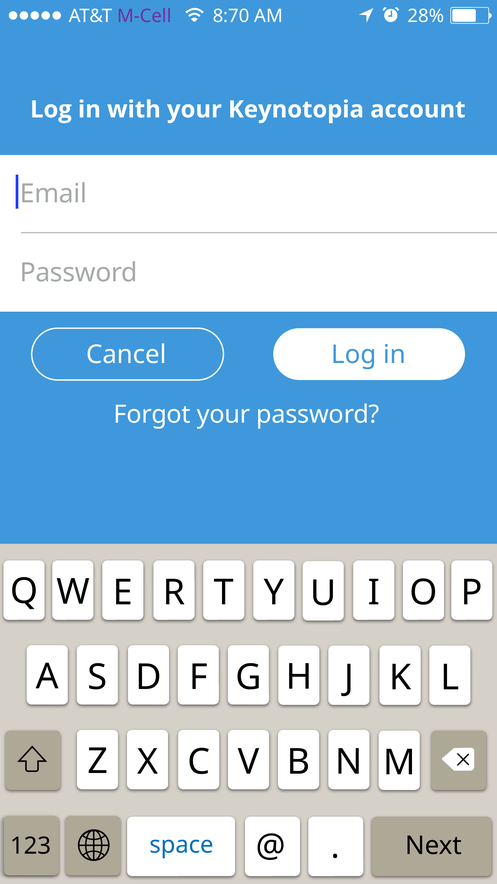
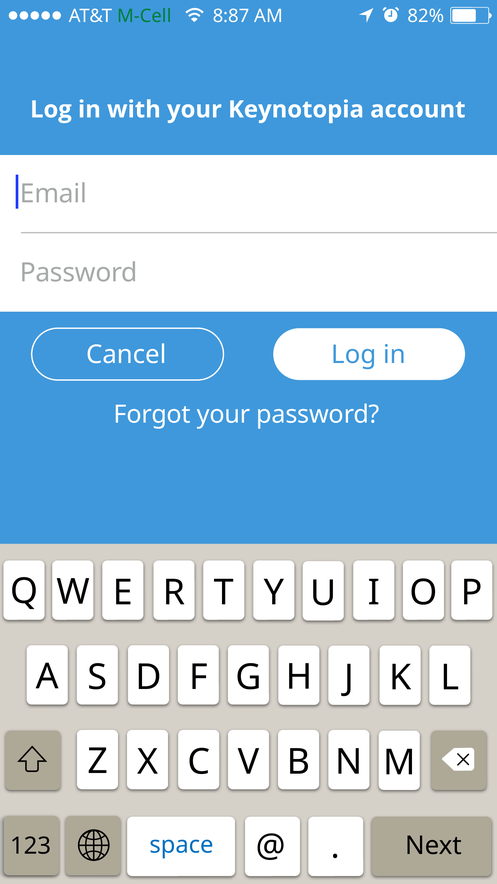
M-Cell colour: purple -> green (144, 16)
8:70: 8:70 -> 8:87 (231, 16)
28%: 28% -> 82% (426, 16)
